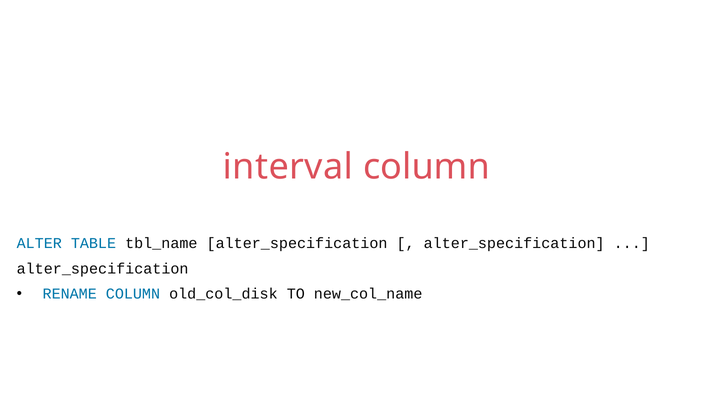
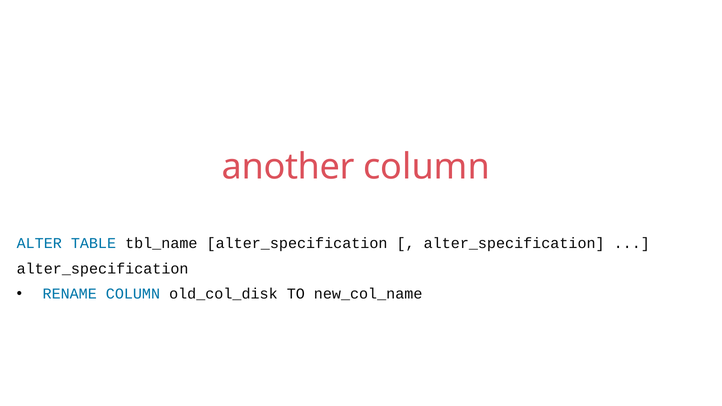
interval: interval -> another (288, 167)
